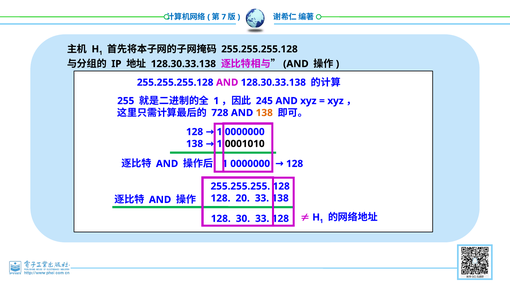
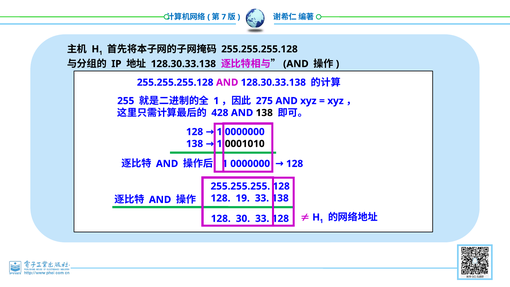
245: 245 -> 275 (264, 101)
728: 728 -> 428 (220, 113)
138 colour: orange -> black (264, 113)
20: 20 -> 19 (243, 198)
